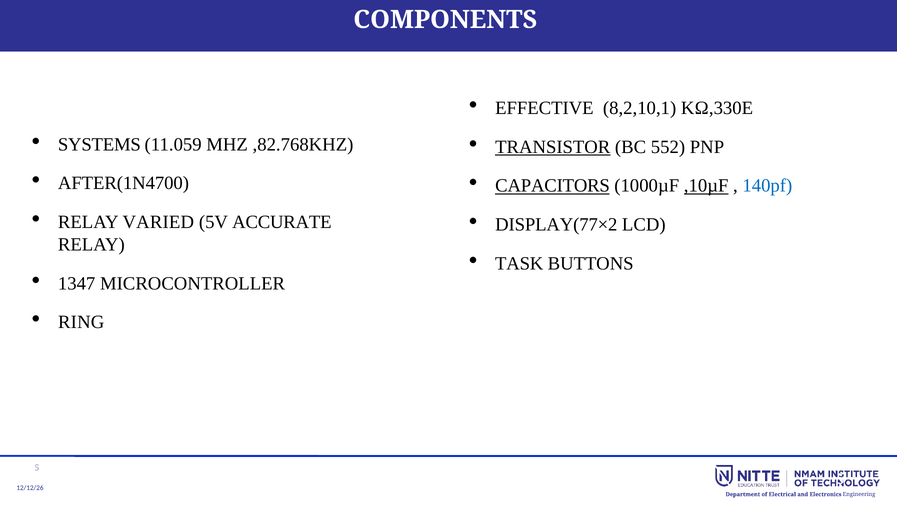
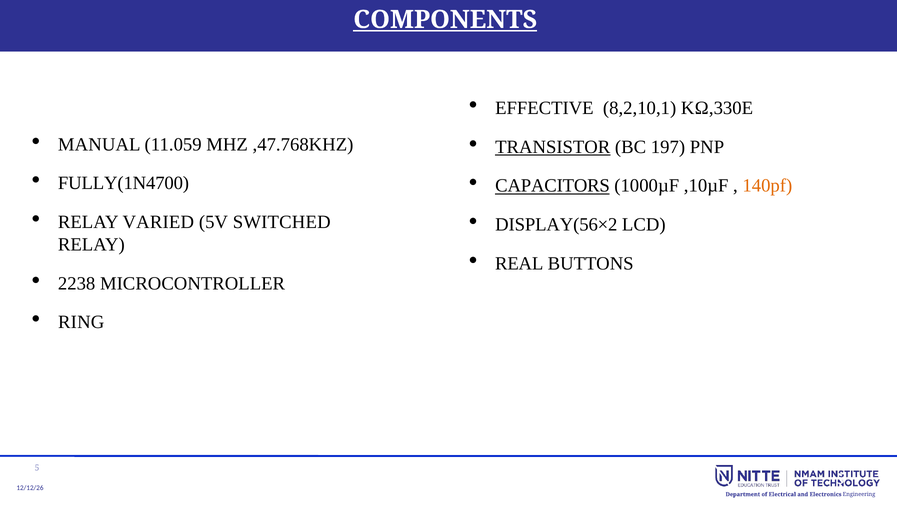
COMPONENTS underline: none -> present (445, 20)
SYSTEMS: SYSTEMS -> MANUAL (99, 144)
,82.768KHZ: ,82.768KHZ -> ,47.768KHZ (303, 144)
552: 552 -> 197 (668, 147)
AFTER(1N4700: AFTER(1N4700 -> FULLY(1N4700 (124, 183)
,10µF underline: present -> none (706, 186)
140pf colour: blue -> orange (767, 186)
ACCURATE: ACCURATE -> SWITCHED (282, 222)
DISPLAY(77×2: DISPLAY(77×2 -> DISPLAY(56×2 (556, 224)
TASK: TASK -> REAL (519, 263)
1347: 1347 -> 2238 (77, 283)
